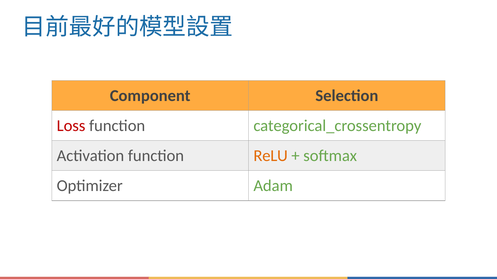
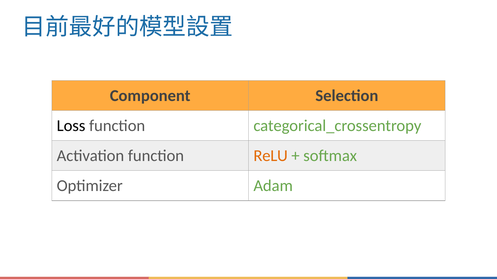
Loss colour: red -> black (71, 126)
